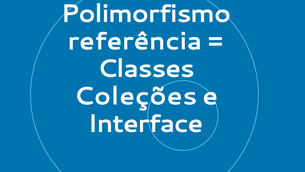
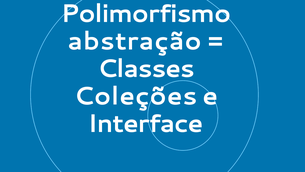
referência: referência -> abstração (135, 41)
